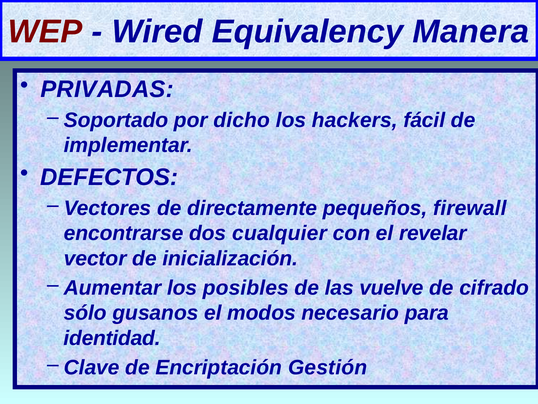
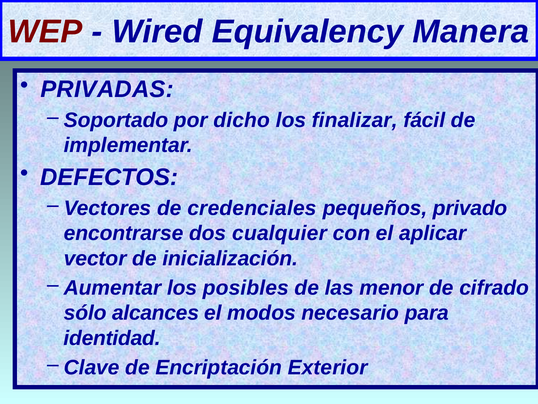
hackers: hackers -> finalizar (355, 120)
directamente: directamente -> credenciales (252, 208)
firewall: firewall -> privado (470, 208)
revelar: revelar -> aplicar (433, 233)
vuelve: vuelve -> menor (391, 288)
gusanos: gusanos -> alcances (156, 313)
Gestión: Gestión -> Exterior (328, 367)
